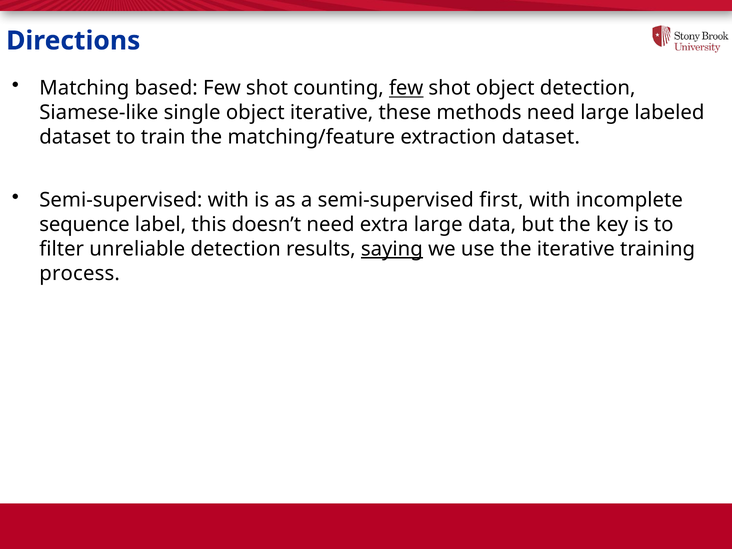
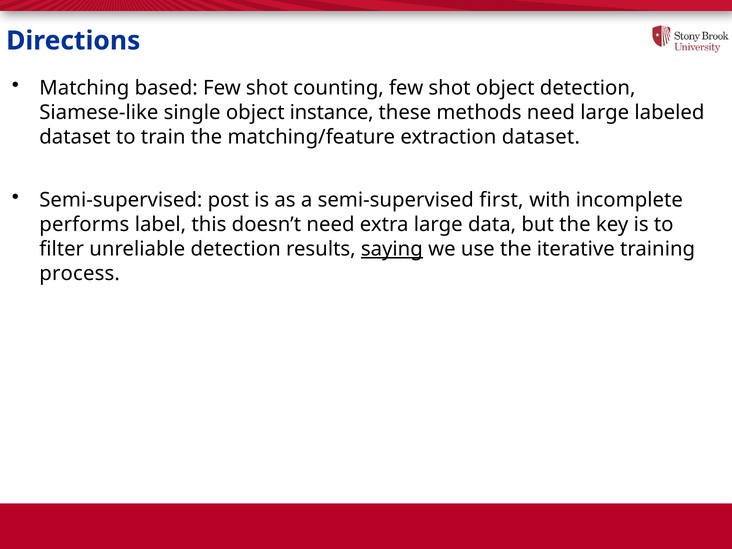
few underline: present -> none (406, 88)
object iterative: iterative -> instance (332, 113)
Semi-supervised with: with -> post (228, 200)
sequence: sequence -> performs (84, 225)
